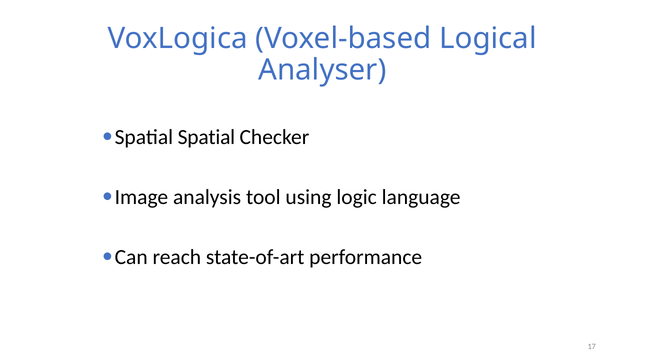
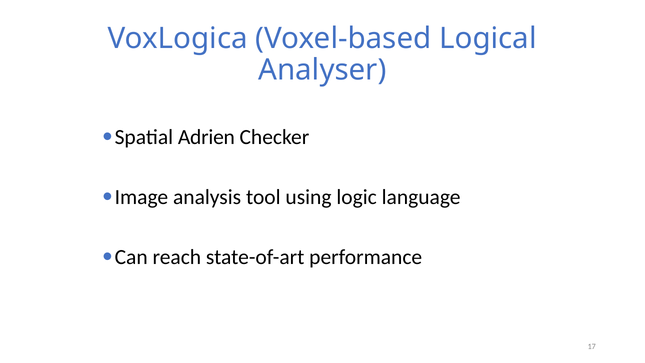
Spatial Spatial: Spatial -> Adrien (206, 137)
